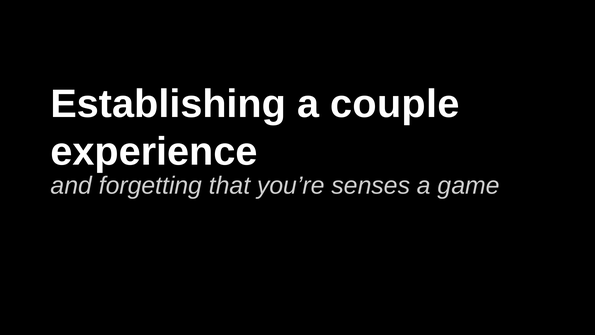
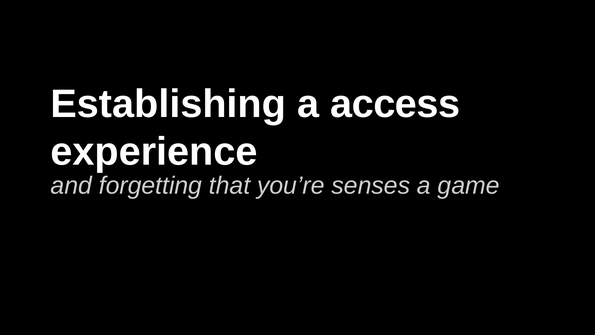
couple: couple -> access (395, 104)
